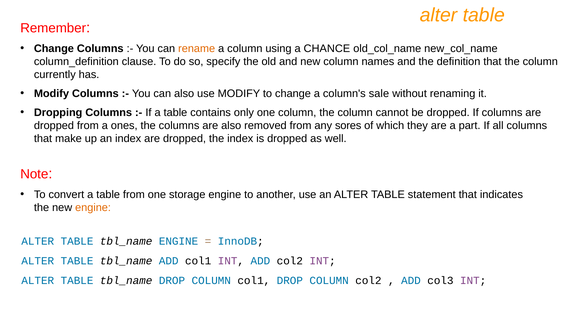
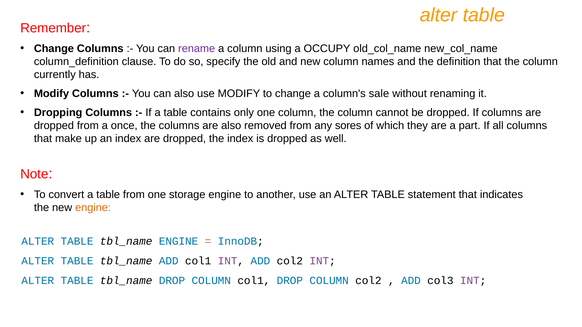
rename colour: orange -> purple (197, 49)
CHANCE: CHANCE -> OCCUPY (327, 49)
ones: ones -> once (124, 126)
